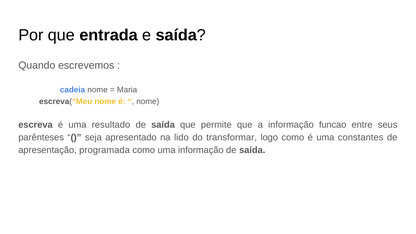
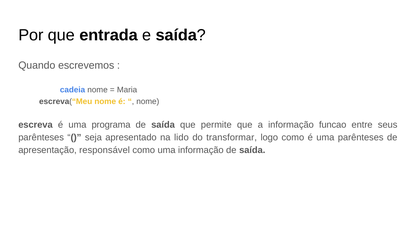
resultado: resultado -> programa (111, 125)
uma constantes: constantes -> parênteses (361, 137)
programada: programada -> responsável (105, 150)
